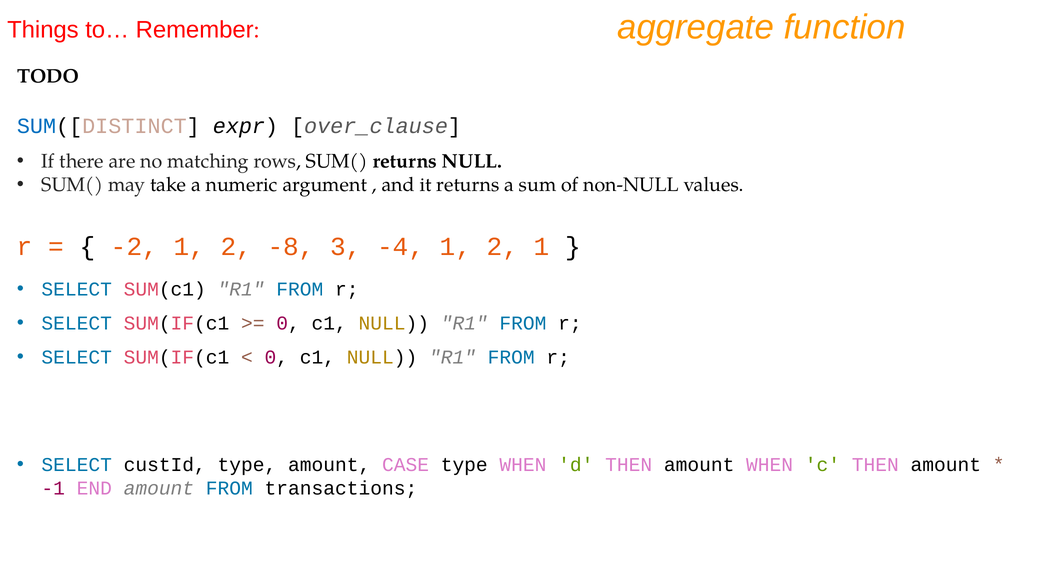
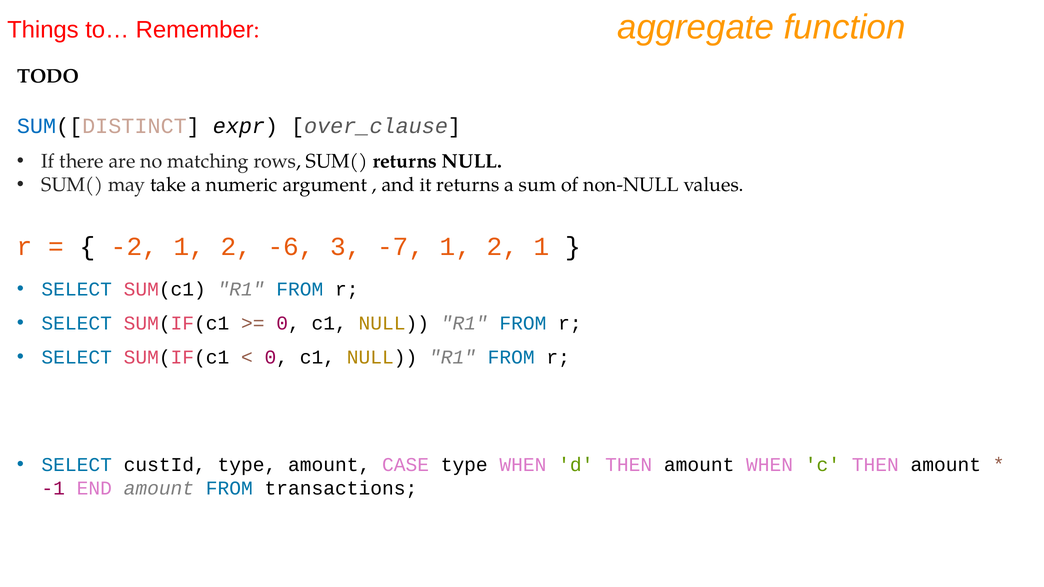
-8: -8 -> -6 (291, 247)
-4: -4 -> -7 (401, 247)
